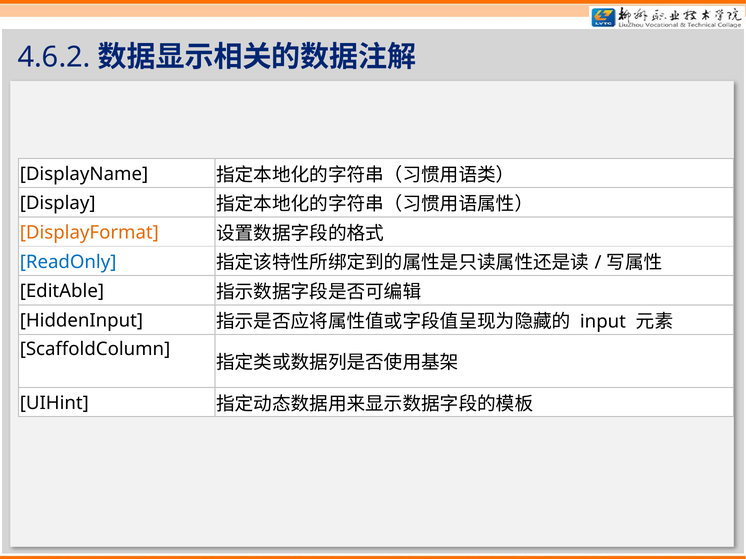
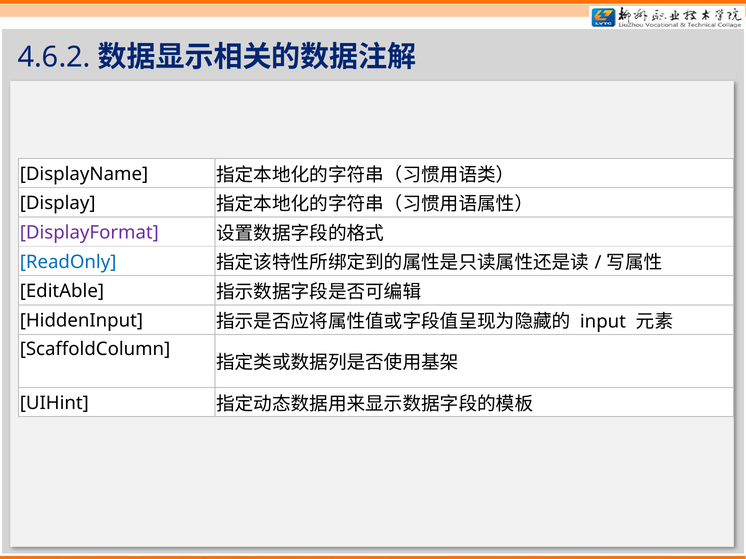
DisplayFormat colour: orange -> purple (89, 233)
